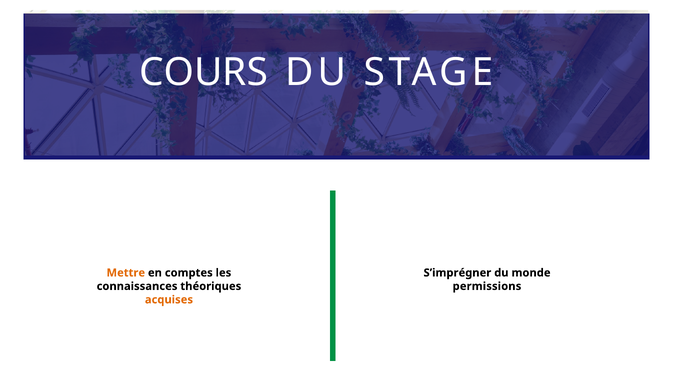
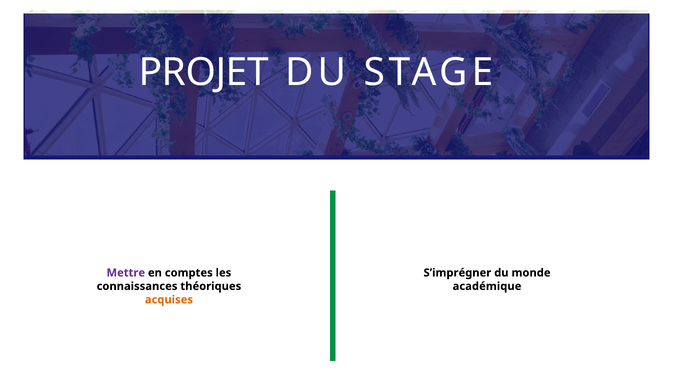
COURS: COURS -> PROJET (204, 72)
Mettre colour: orange -> purple (126, 273)
permissions: permissions -> académique (487, 287)
